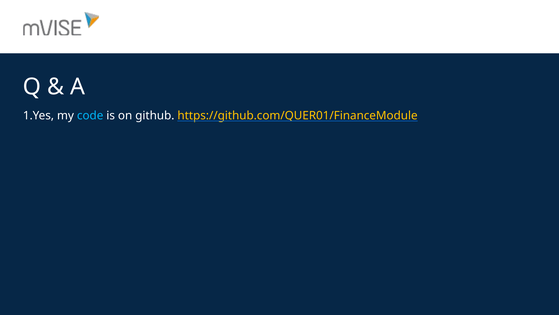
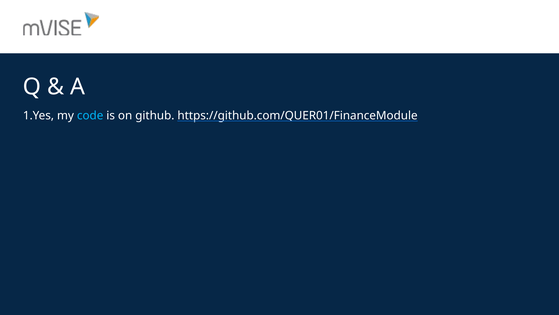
https://github.com/QUER01/FinanceModule colour: yellow -> white (298, 116)
